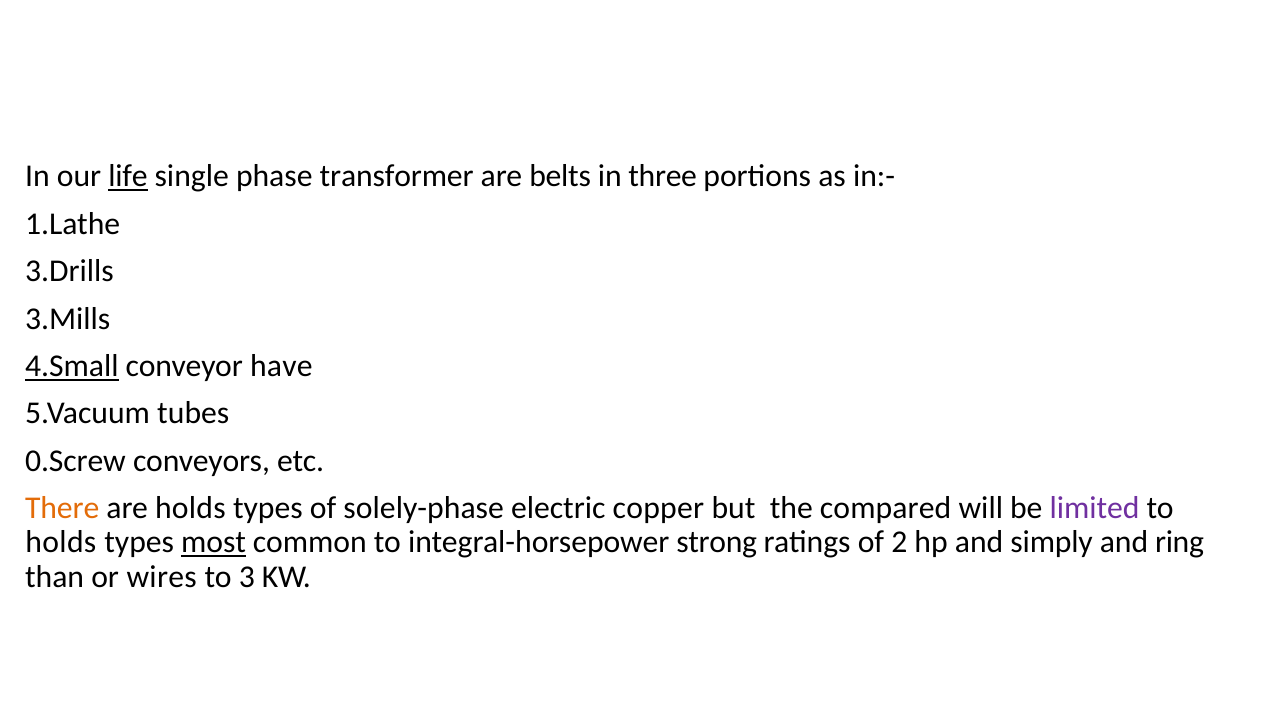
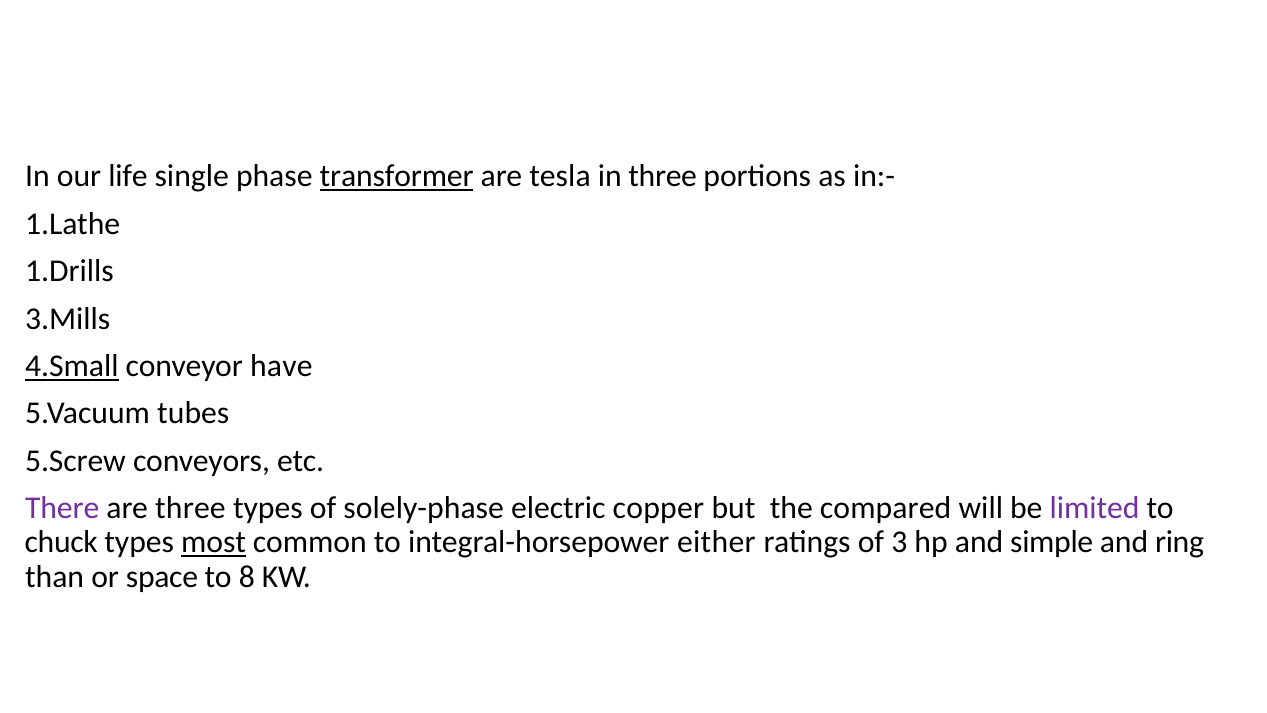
life underline: present -> none (128, 176)
transformer underline: none -> present (397, 176)
belts: belts -> tesla (560, 176)
3.Drills: 3.Drills -> 1.Drills (69, 271)
0.Screw: 0.Screw -> 5.Screw (75, 461)
There colour: orange -> purple (62, 508)
are holds: holds -> three (190, 508)
holds: holds -> chuck (61, 542)
strong: strong -> either (716, 542)
2: 2 -> 3 (899, 542)
simply: simply -> simple (1052, 542)
wires: wires -> space (162, 576)
3: 3 -> 8 (247, 576)
